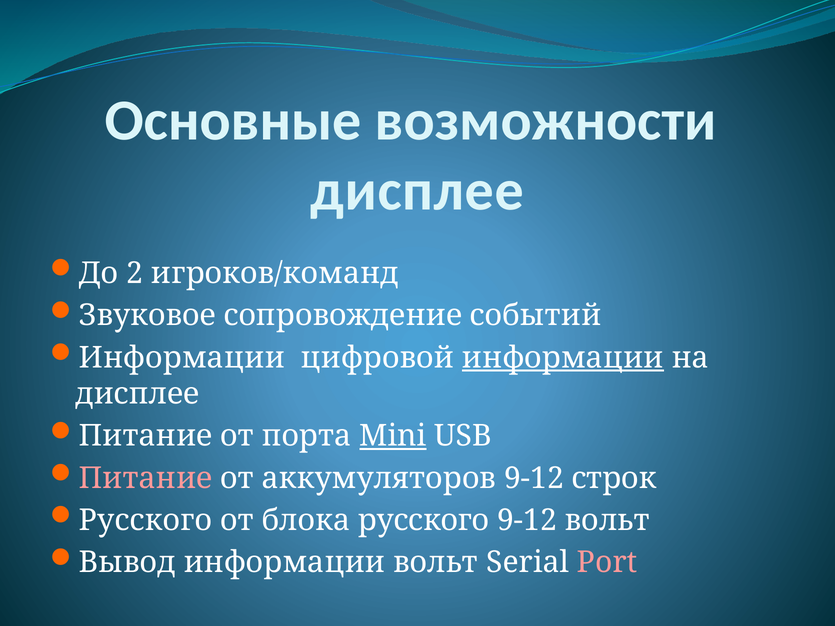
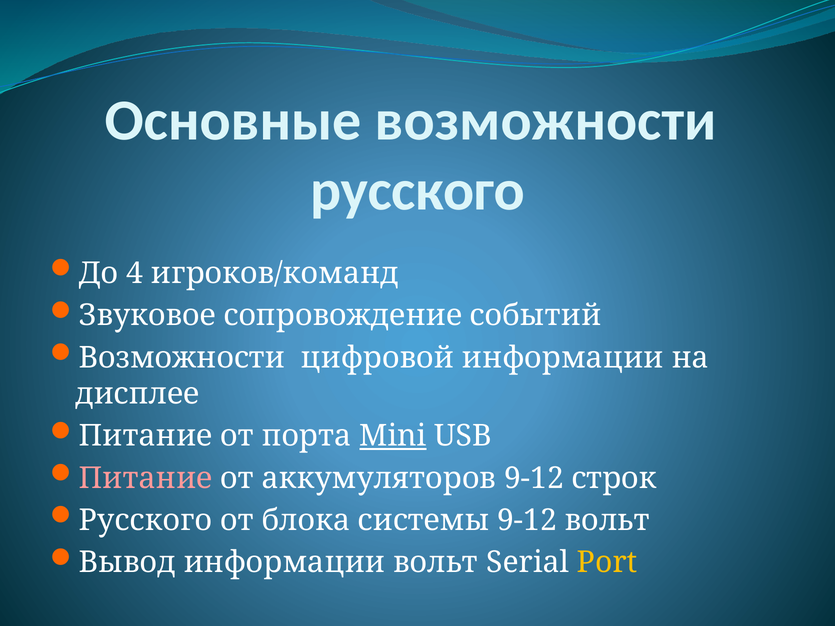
дисплее: дисплее -> русского (418, 191)
2: 2 -> 4 (135, 273)
Информации: Информации -> Возможности (182, 358)
информации underline: present -> none (563, 358)
блока русского: русского -> системы (424, 520)
Port colour: pink -> yellow (607, 563)
